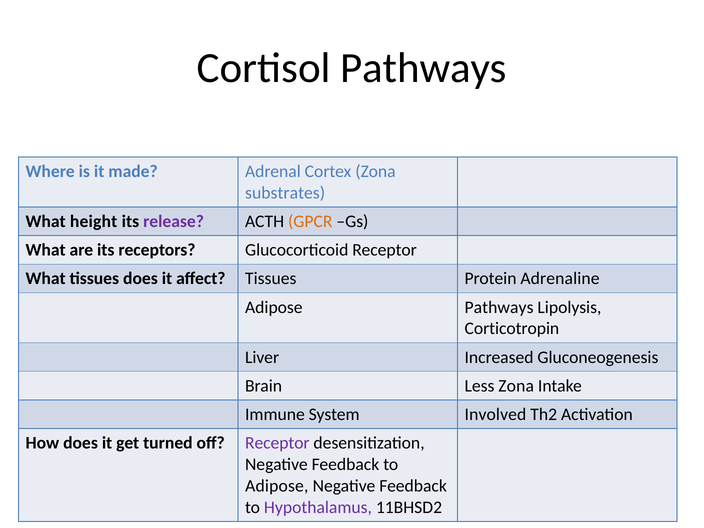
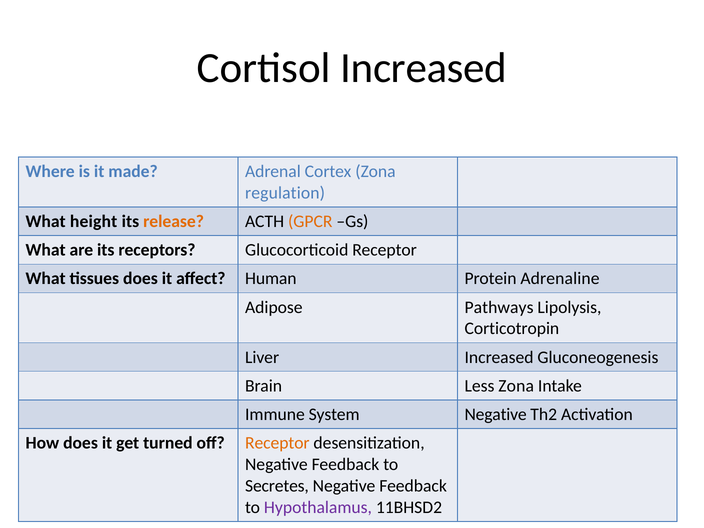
Cortisol Pathways: Pathways -> Increased (424, 68)
substrates: substrates -> regulation (285, 193)
release colour: purple -> orange (174, 222)
affect Tissues: Tissues -> Human (271, 279)
System Involved: Involved -> Negative (496, 414)
Receptor colour: purple -> orange (277, 443)
Adipose: Adipose -> Secretes (277, 486)
